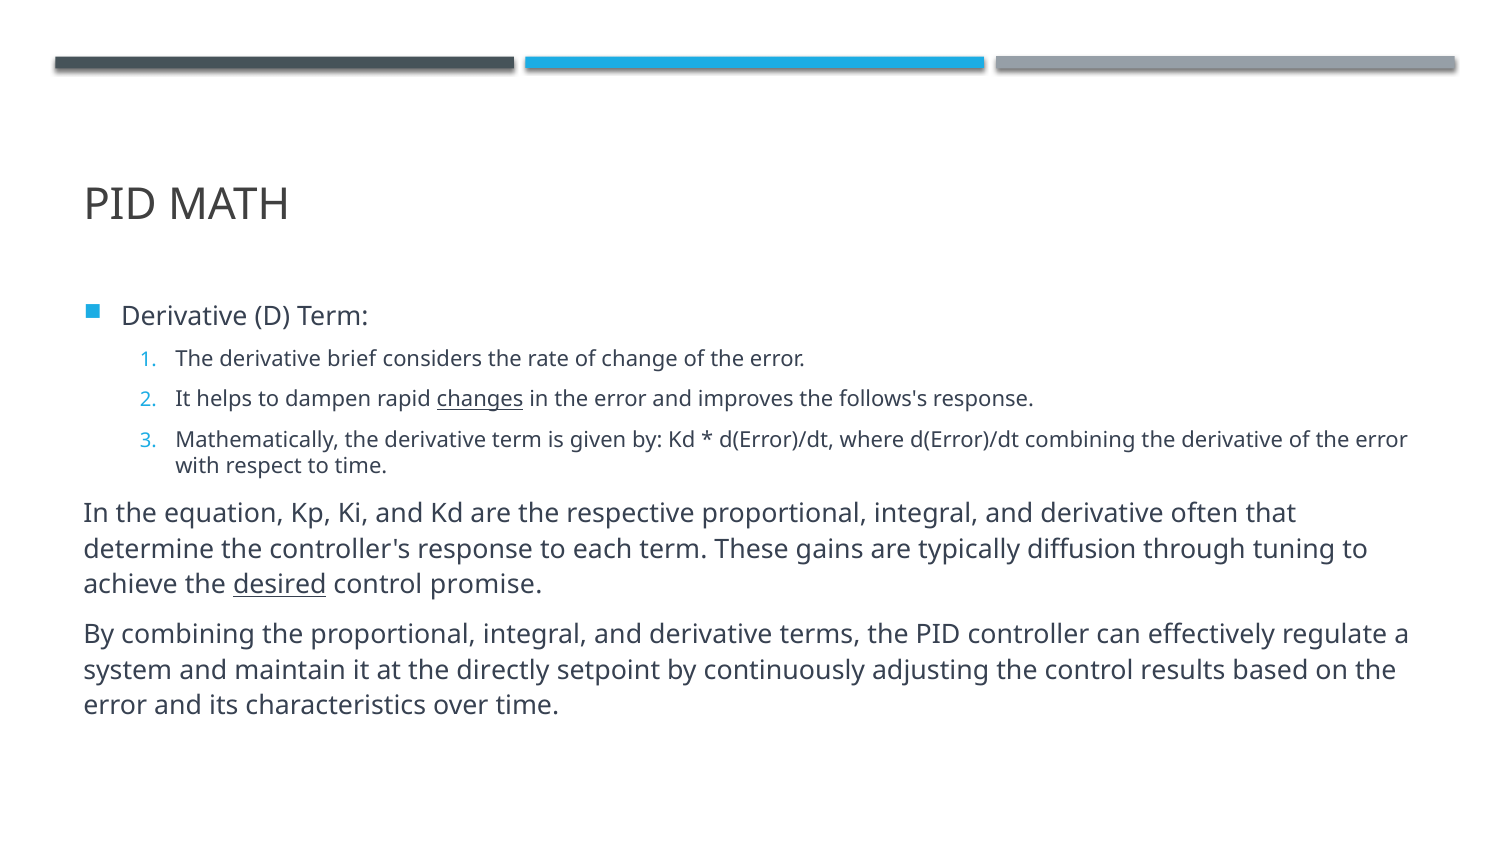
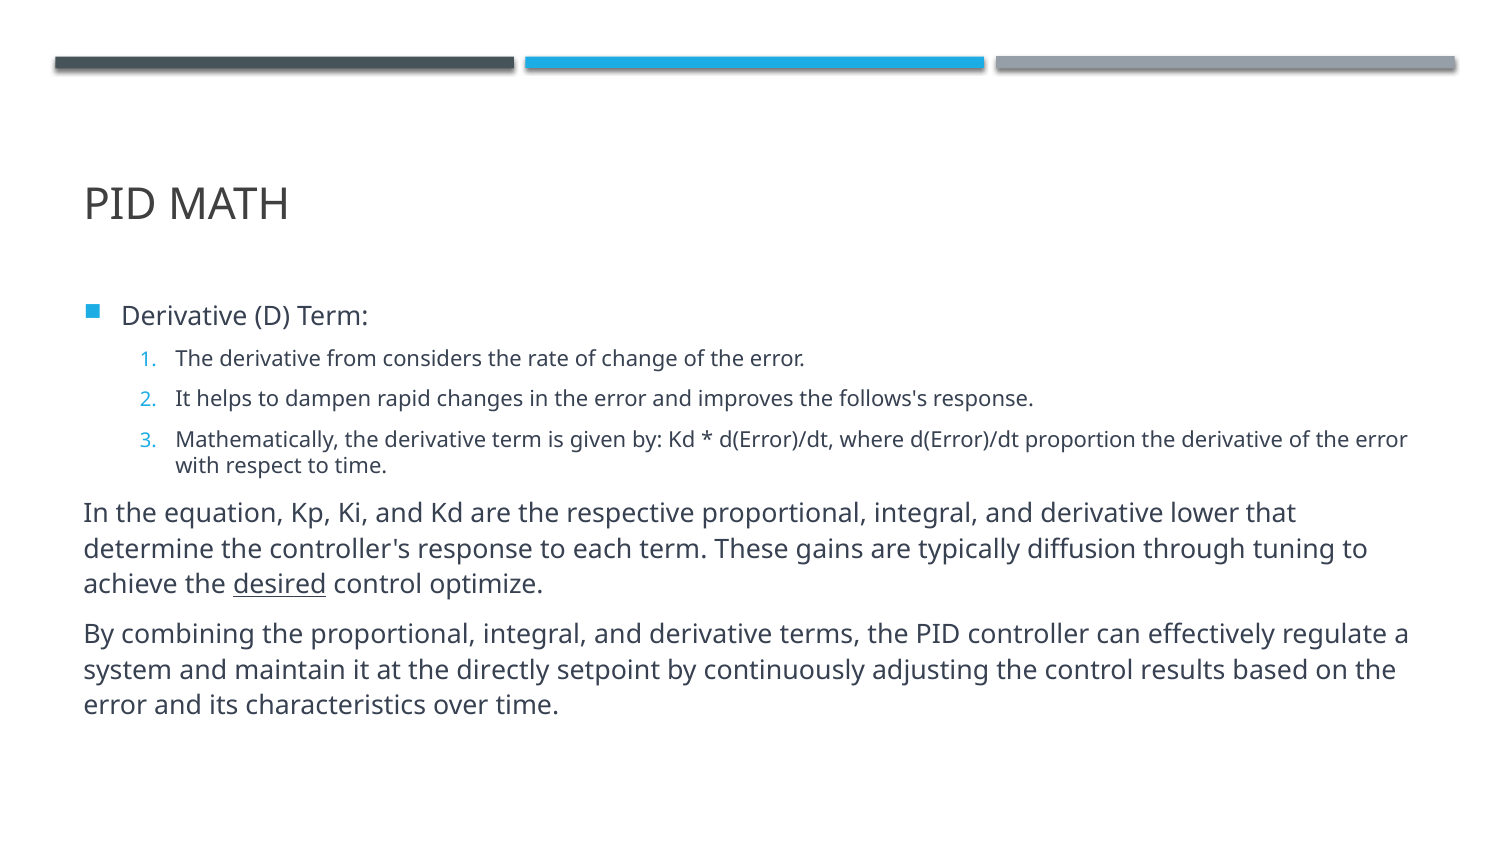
brief: brief -> from (352, 360)
changes underline: present -> none (480, 400)
d(Error)/dt combining: combining -> proportion (1080, 440)
often: often -> lower (1205, 514)
promise: promise -> optimize (486, 585)
